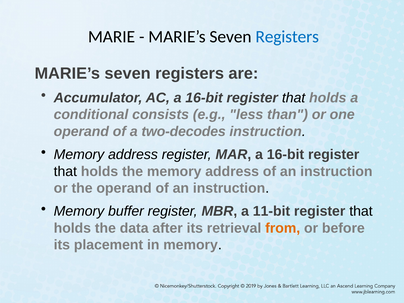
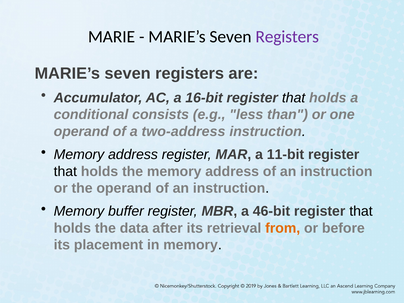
Registers colour: blue -> purple (287, 37)
two-decodes: two-decodes -> two-address (183, 131)
MAR a 16-bit: 16-bit -> 11-bit (285, 155)
11-bit: 11-bit -> 46-bit (271, 211)
